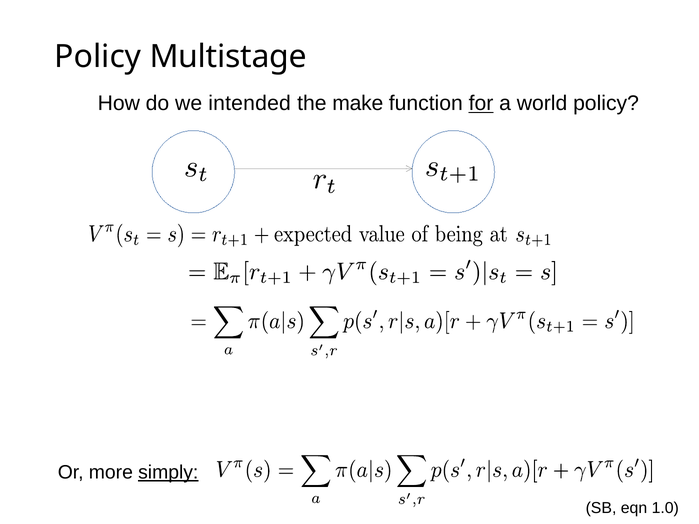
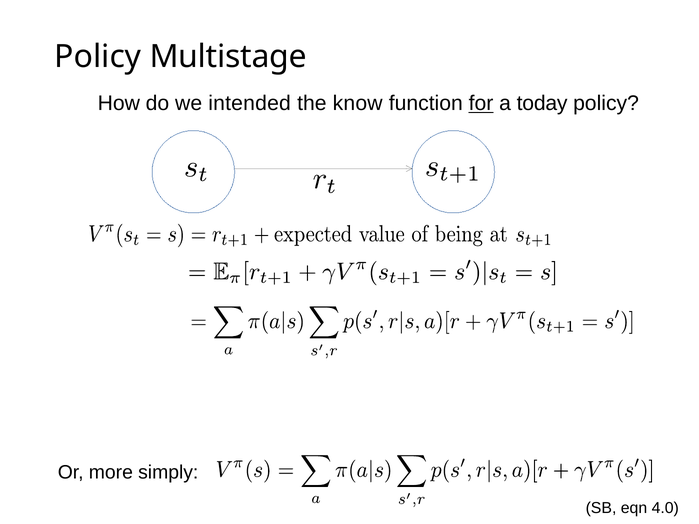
make: make -> know (358, 103)
world: world -> today (542, 103)
simply underline: present -> none (168, 473)
1.0: 1.0 -> 4.0 (665, 508)
